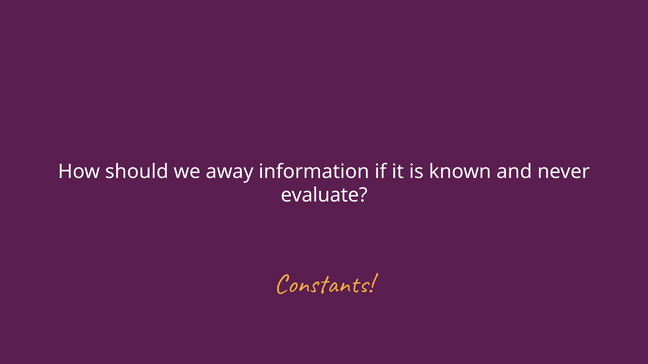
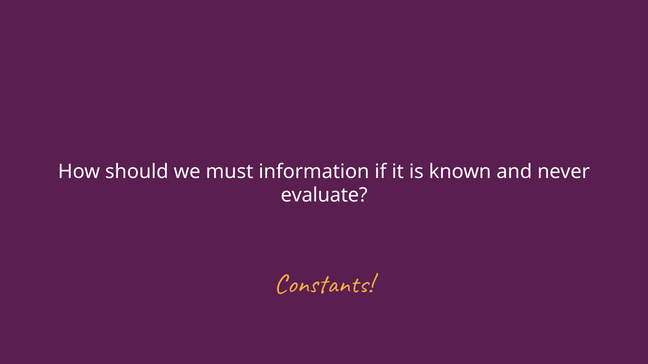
away: away -> must (230, 172)
